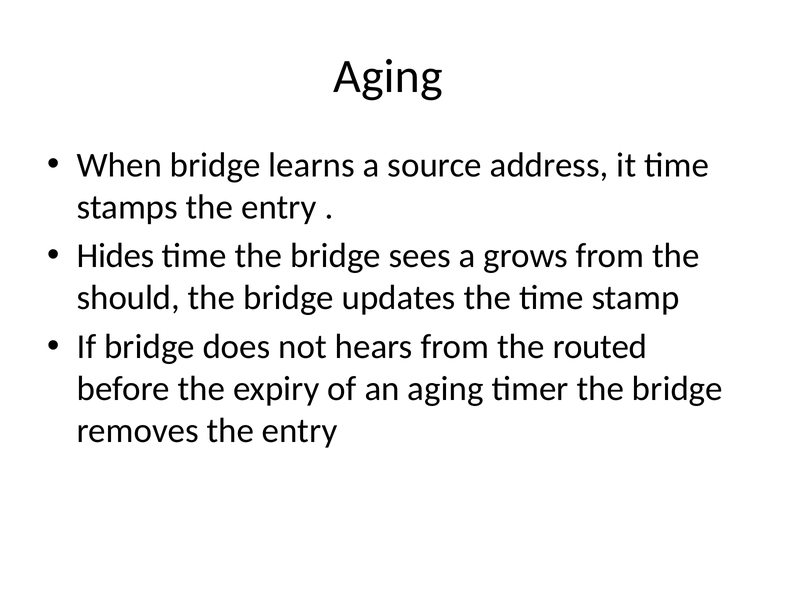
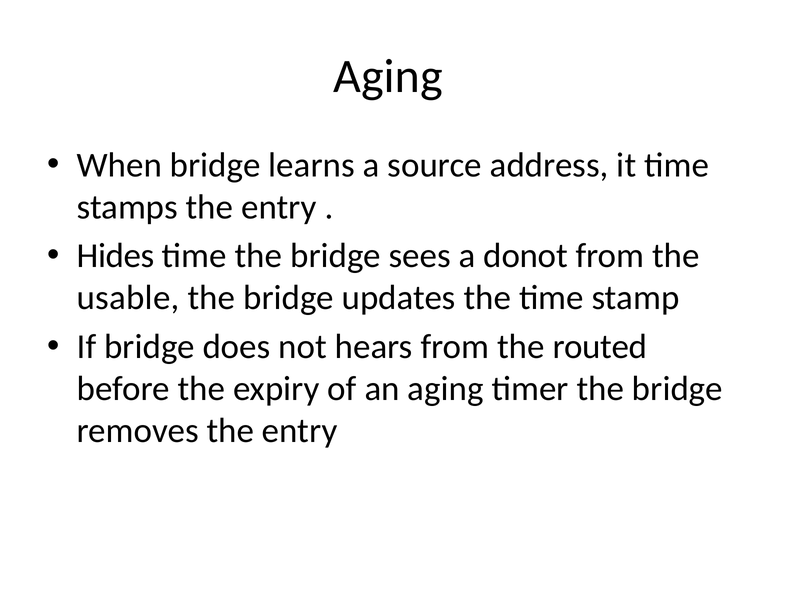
grows: grows -> donot (526, 256)
should: should -> usable (128, 298)
